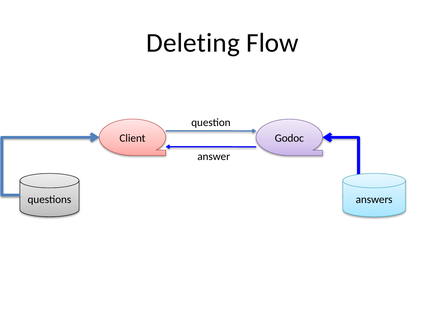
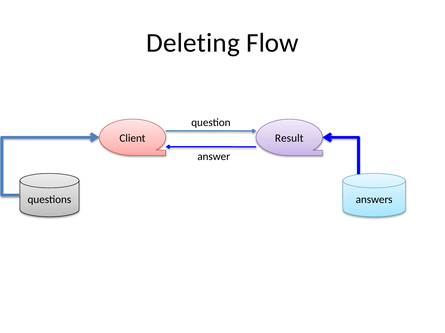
Godoc: Godoc -> Result (289, 138)
